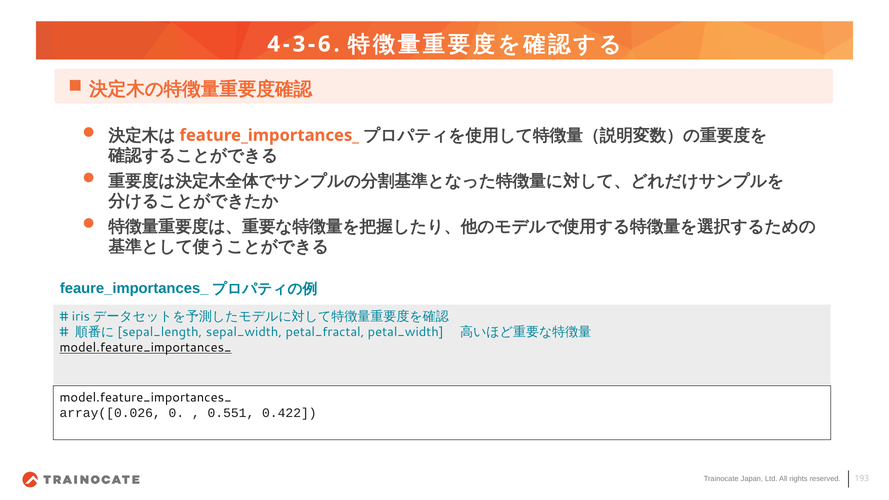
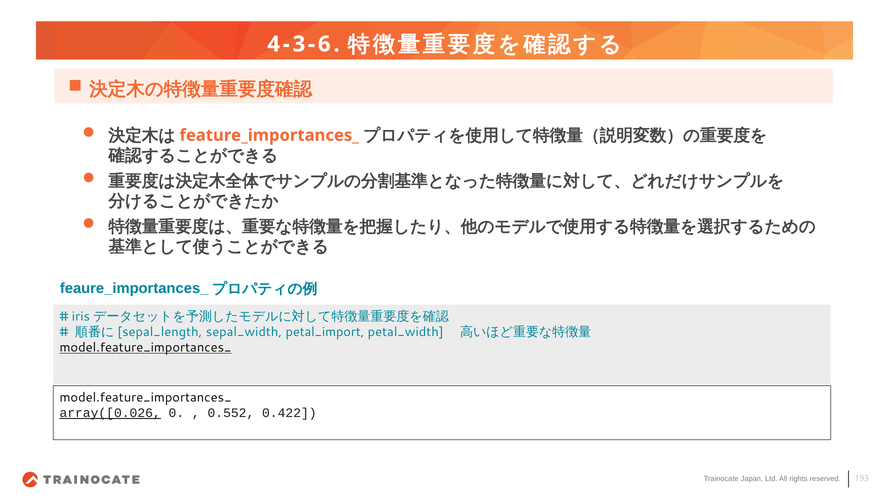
petal_fractal: petal_fractal -> petal_import (325, 332)
array([0.026 underline: none -> present (110, 413)
0.551: 0.551 -> 0.552 (231, 413)
